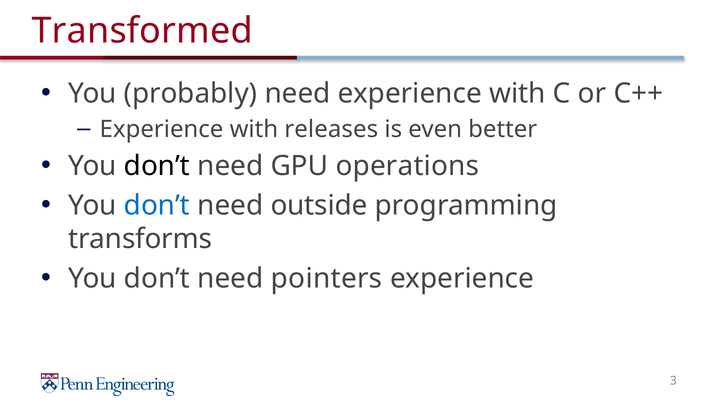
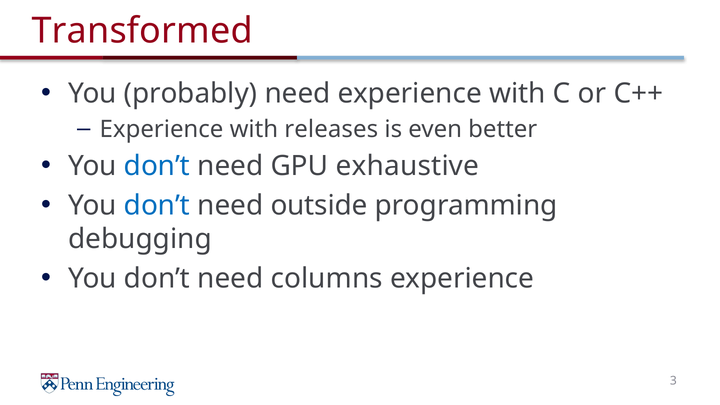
don’t colour: black -> blue (157, 166)
operations: operations -> exhaustive (407, 166)
transforms: transforms -> debugging (140, 239)
pointers: pointers -> columns (327, 278)
